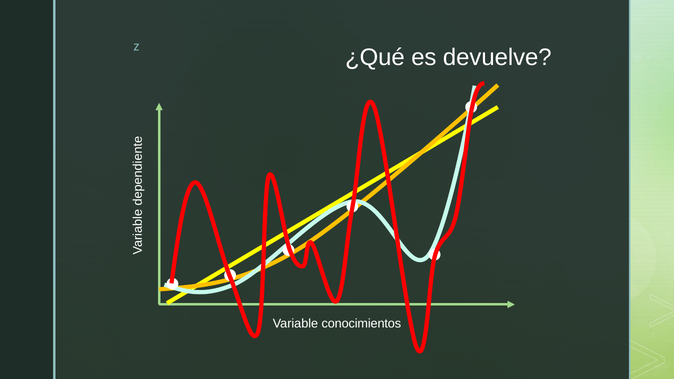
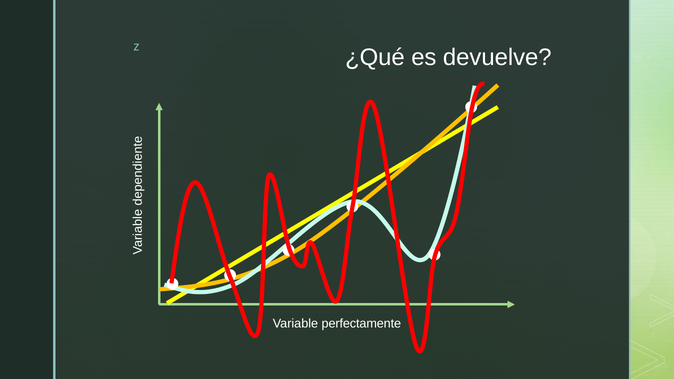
conocimientos: conocimientos -> perfectamente (361, 324)
